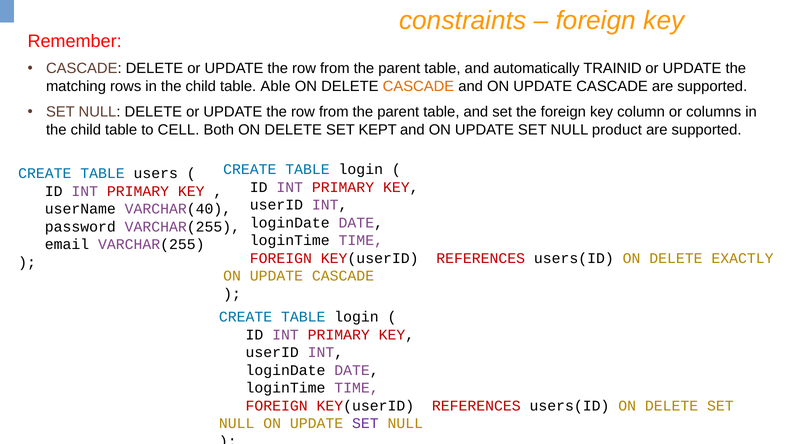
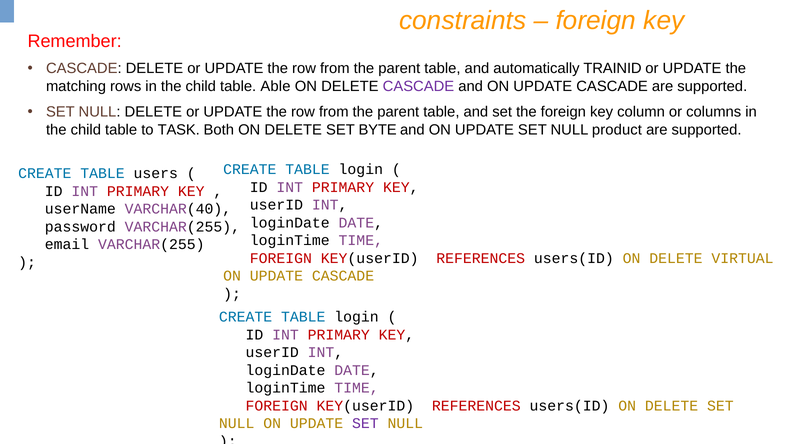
CASCADE colour: orange -> purple (418, 86)
CELL: CELL -> TASK (179, 130)
KEPT: KEPT -> BYTE (378, 130)
EXACTLY: EXACTLY -> VIRTUAL (742, 258)
